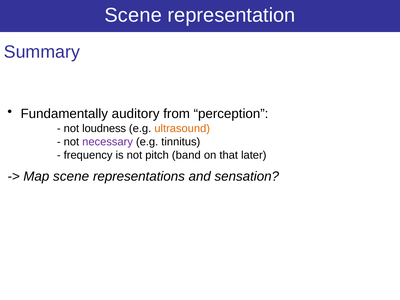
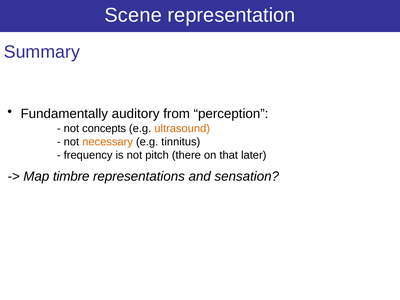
loudness: loudness -> concepts (104, 128)
necessary colour: purple -> orange (108, 142)
band: band -> there (186, 155)
Map scene: scene -> timbre (71, 177)
